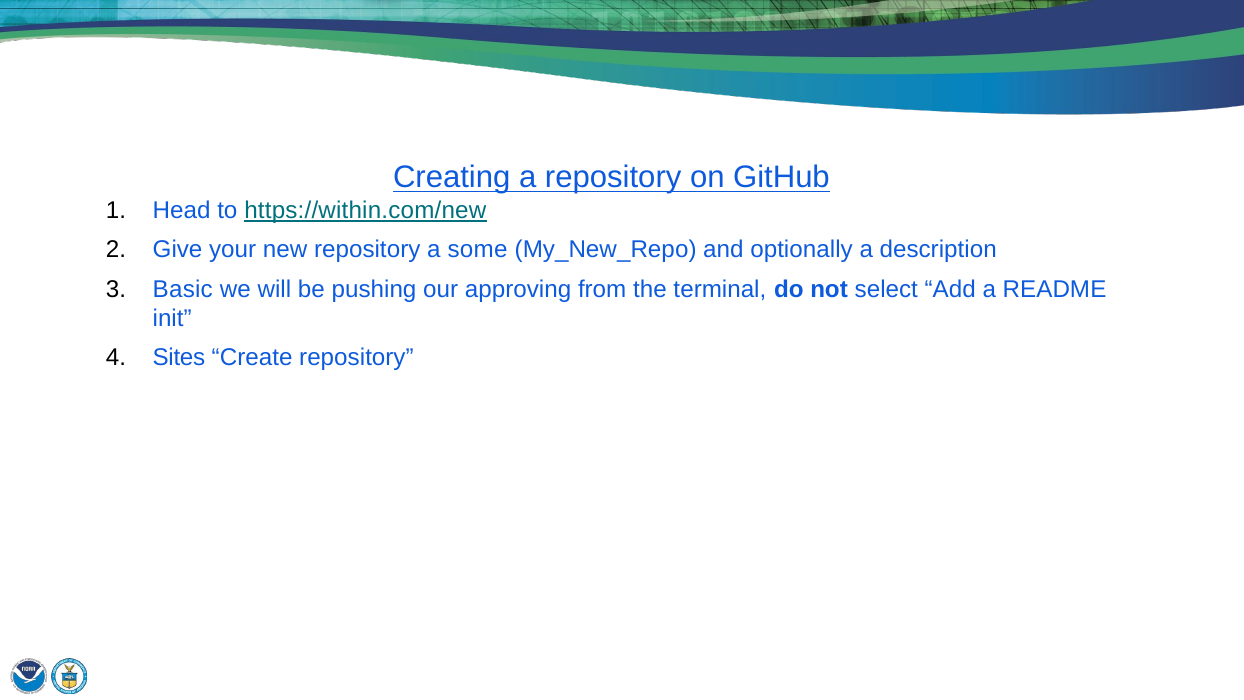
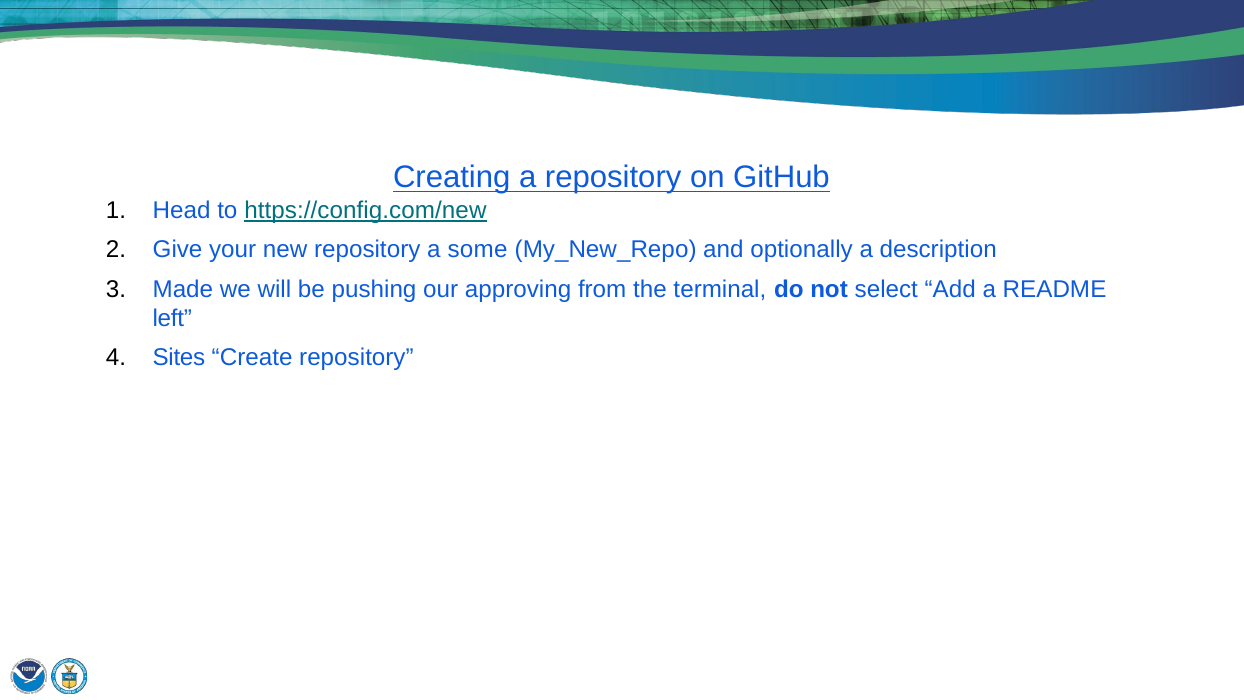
https://within.com/new: https://within.com/new -> https://config.com/new (365, 210)
Basic: Basic -> Made (183, 289)
init: init -> left (172, 318)
